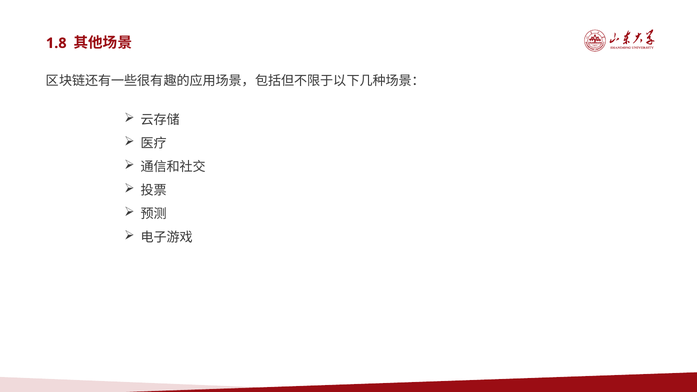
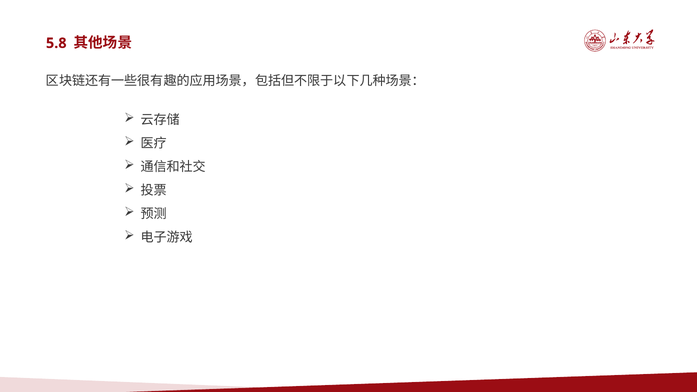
1.8: 1.8 -> 5.8 (56, 43)
